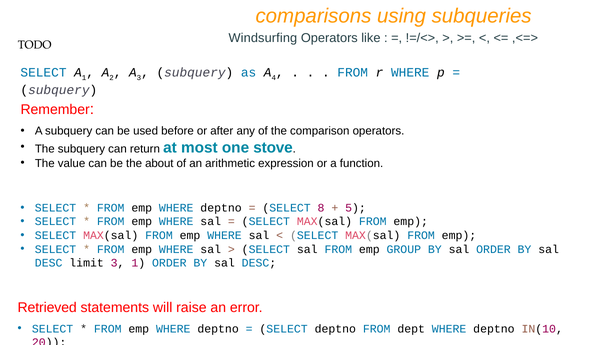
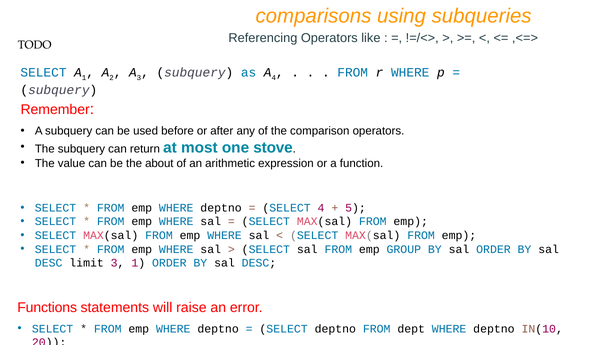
Windsurfing: Windsurfing -> Referencing (263, 38)
SELECT 8: 8 -> 4 (321, 208)
Retrieved: Retrieved -> Functions (47, 307)
